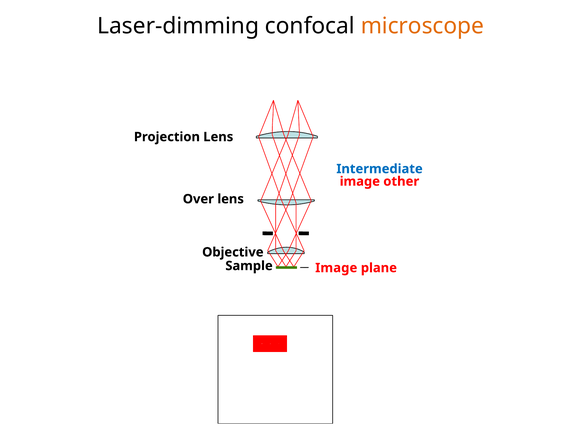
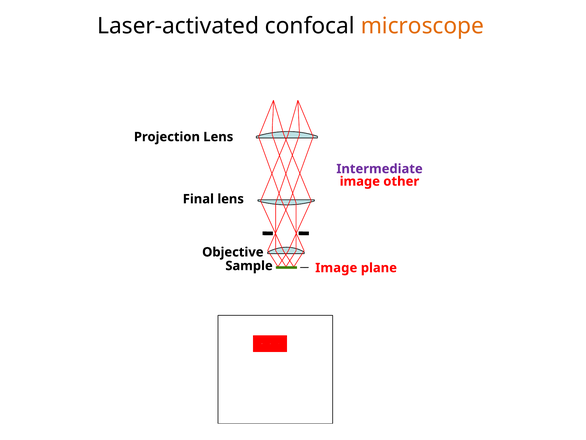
Laser-dimming: Laser-dimming -> Laser-activated (178, 26)
Intermediate colour: blue -> purple (380, 169)
Over: Over -> Final (198, 199)
